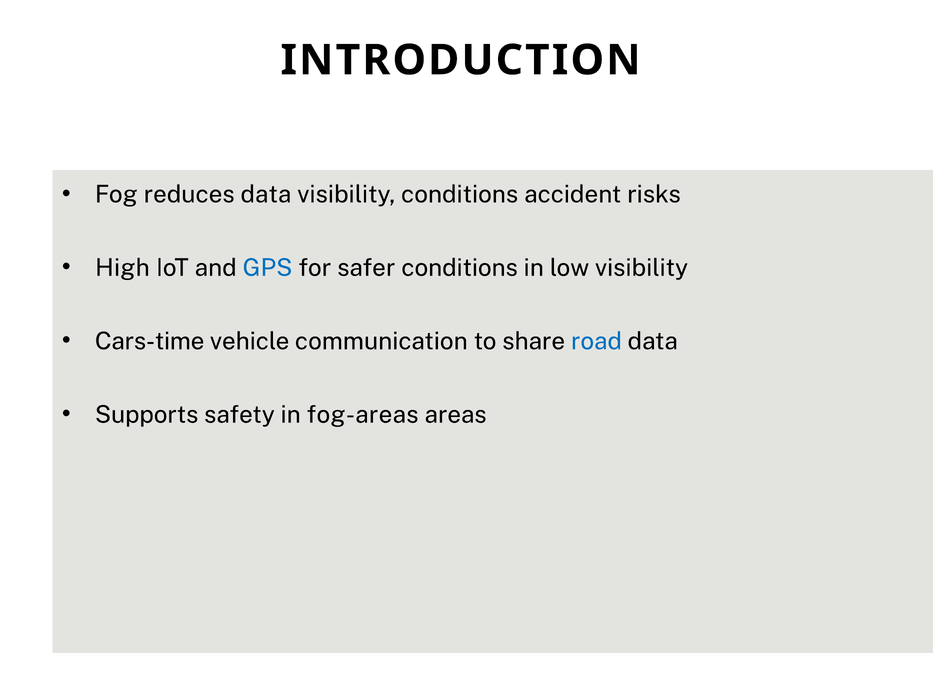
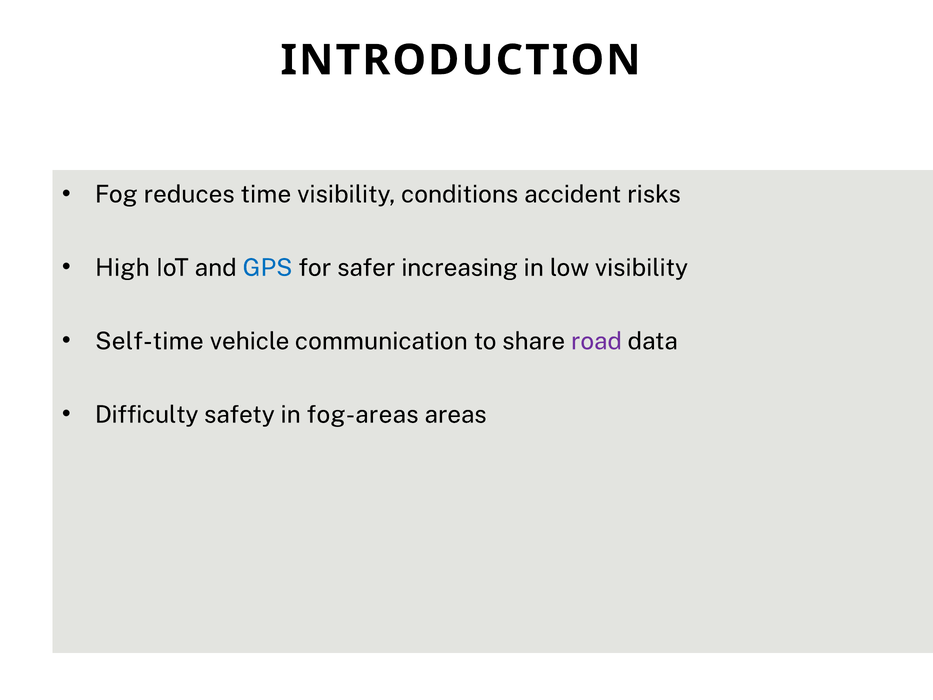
reduces data: data -> time (266, 194)
safer conditions: conditions -> increasing (460, 268)
Cars-time: Cars-time -> Self-time (149, 341)
road colour: blue -> purple (596, 341)
Supports: Supports -> Difficulty (147, 415)
